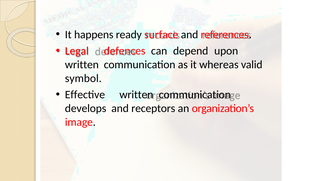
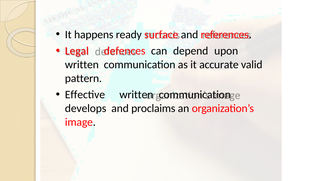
whereas: whereas -> accurate (219, 65)
symbol: symbol -> pattern (83, 78)
receptors: receptors -> proclaims (153, 108)
